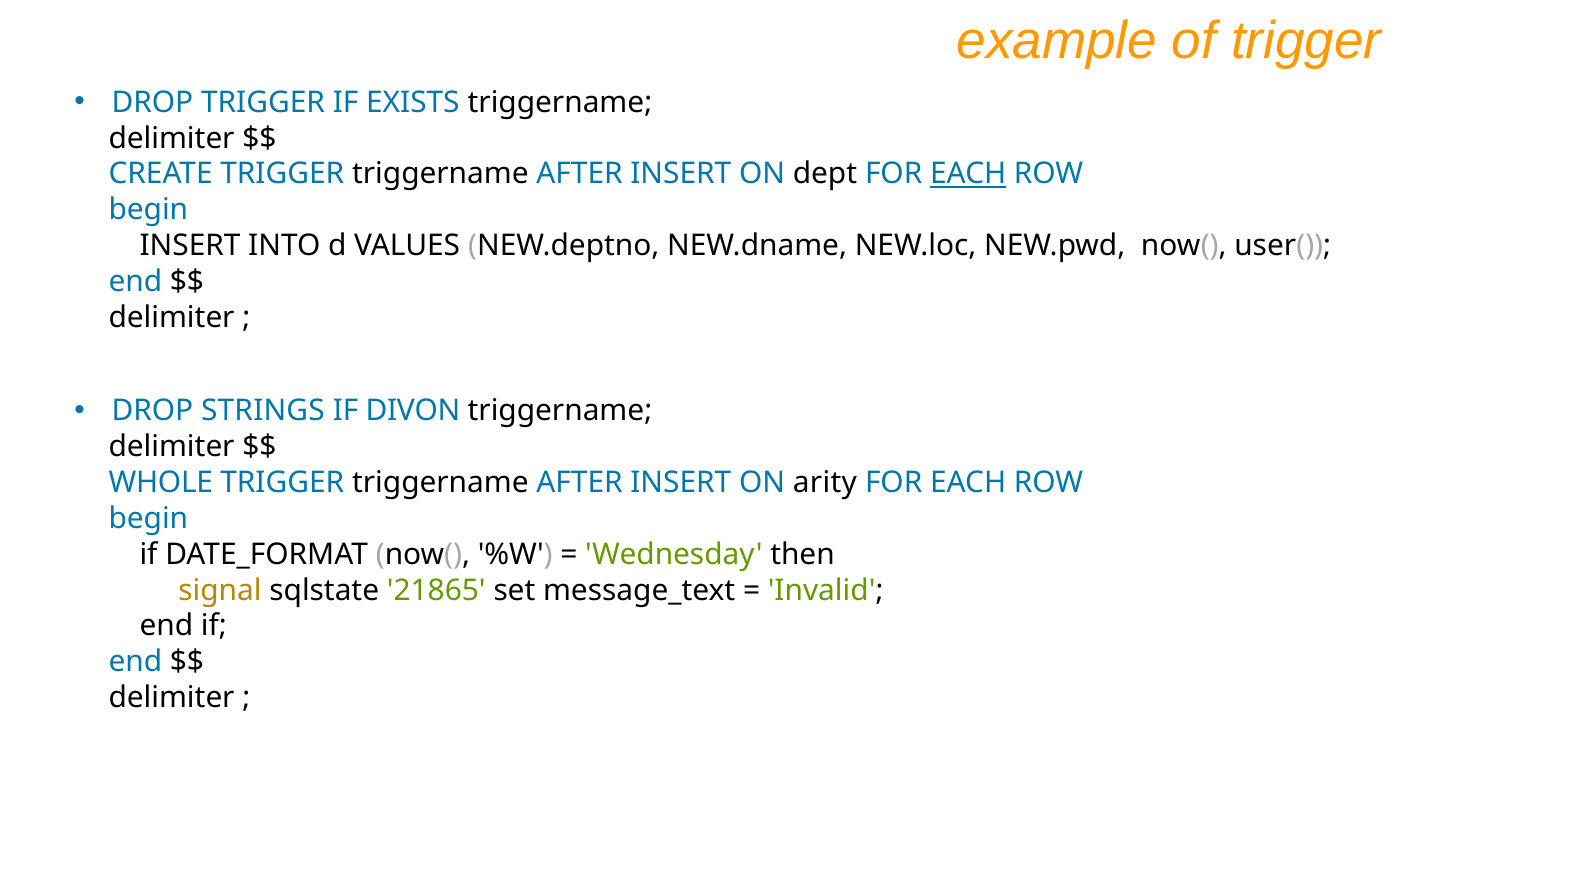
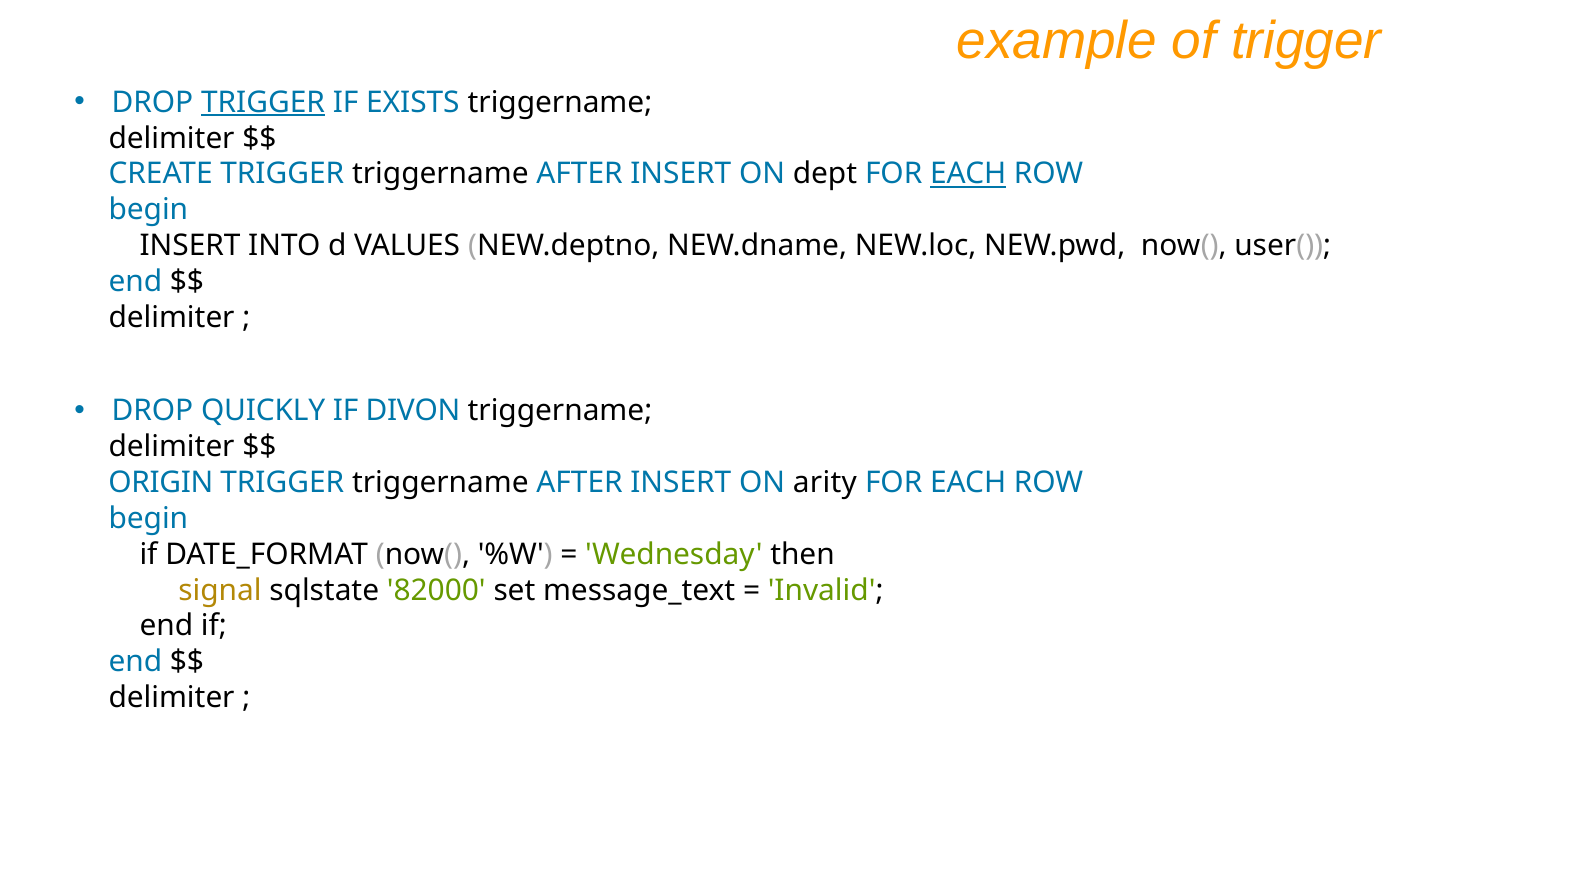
TRIGGER underline: none -> present (263, 102)
STRINGS: STRINGS -> QUICKLY (263, 411)
WHOLE: WHOLE -> ORIGIN (161, 483)
21865: 21865 -> 82000 (436, 590)
